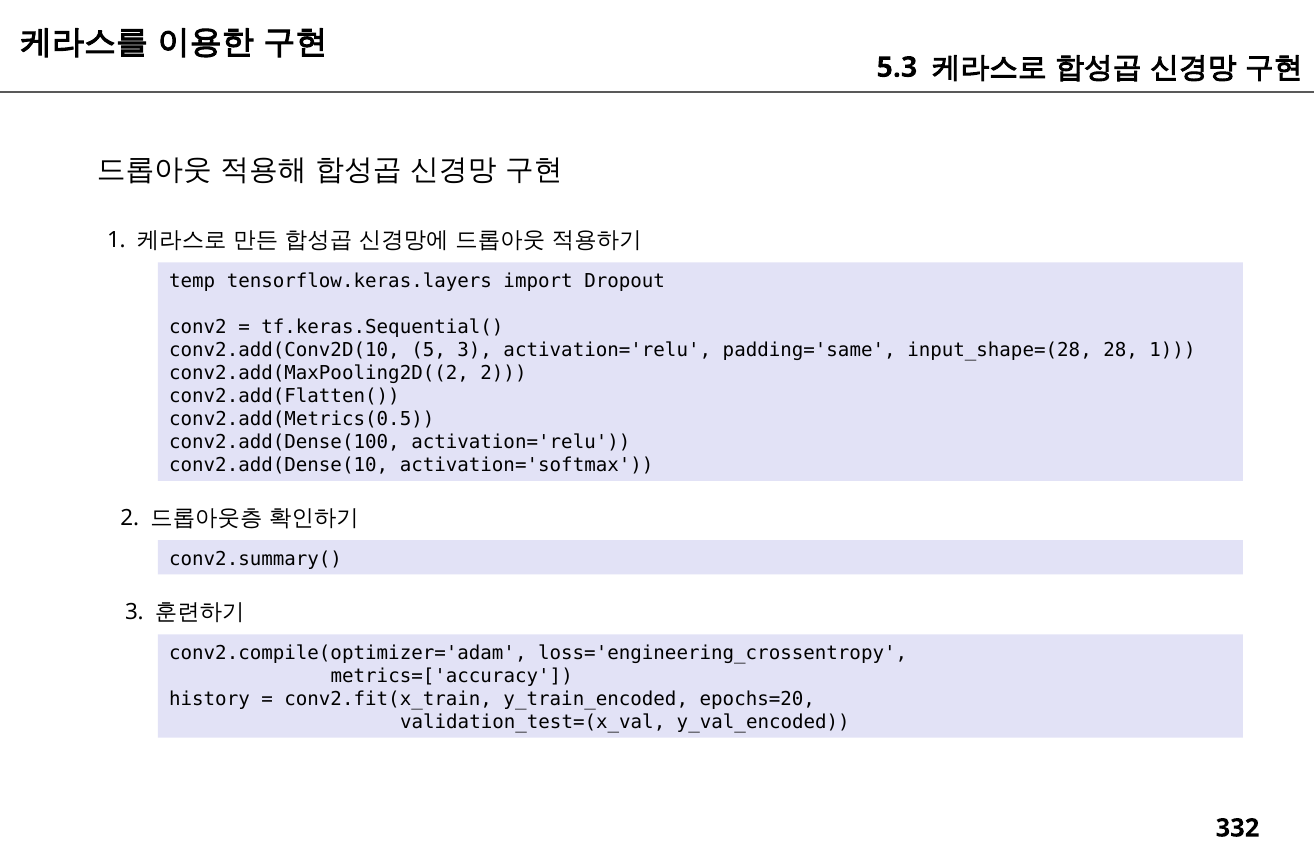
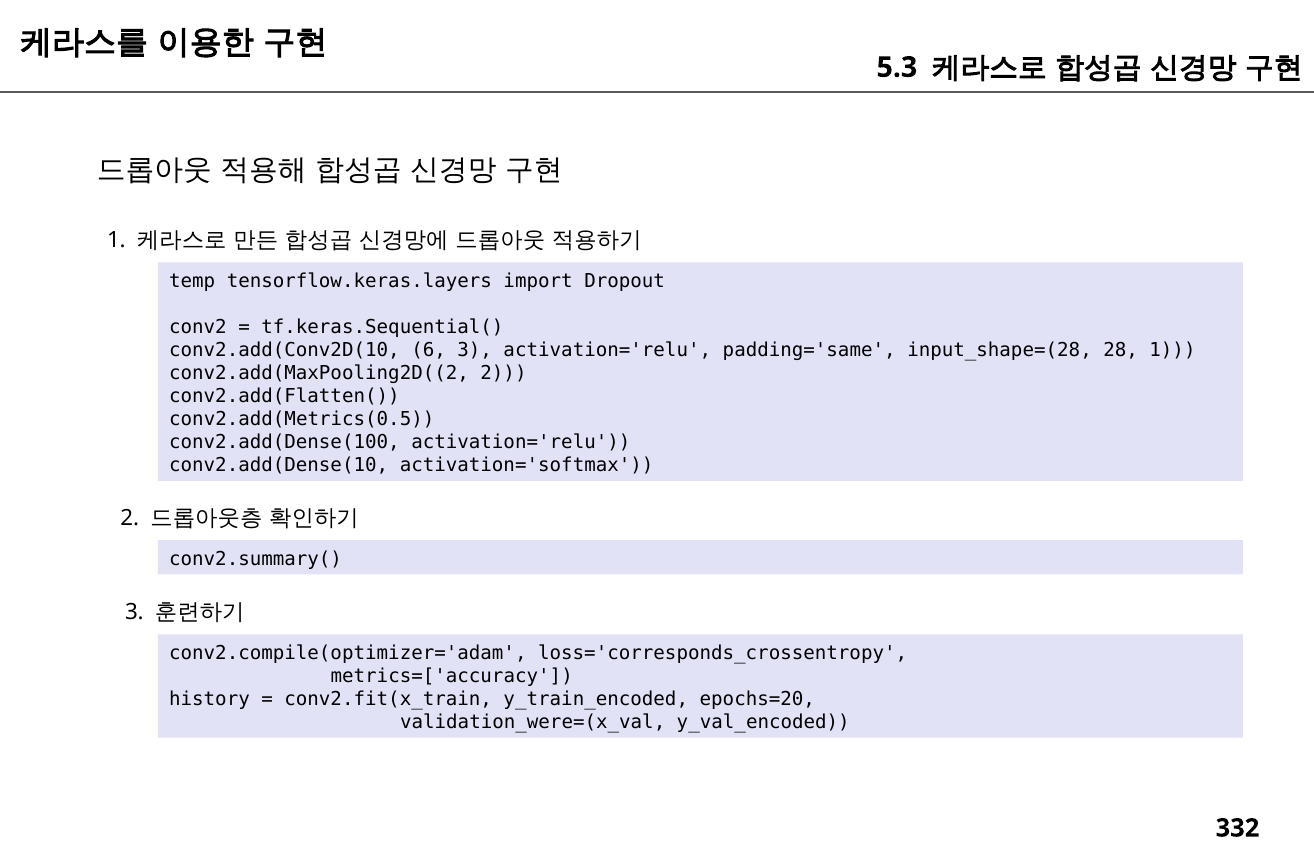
5: 5 -> 6 (429, 350)
loss='engineering_crossentropy: loss='engineering_crossentropy -> loss='corresponds_crossentropy (723, 653)
validation_test=(x_val: validation_test=(x_val -> validation_were=(x_val (533, 722)
